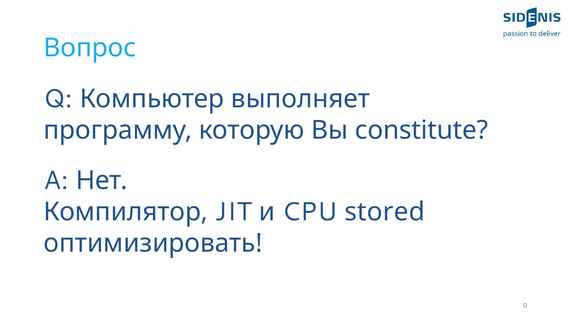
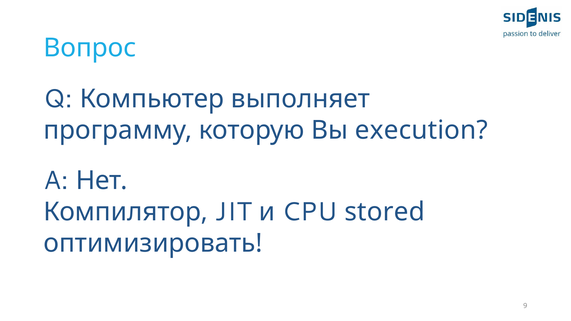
constitute: constitute -> execution (421, 130)
